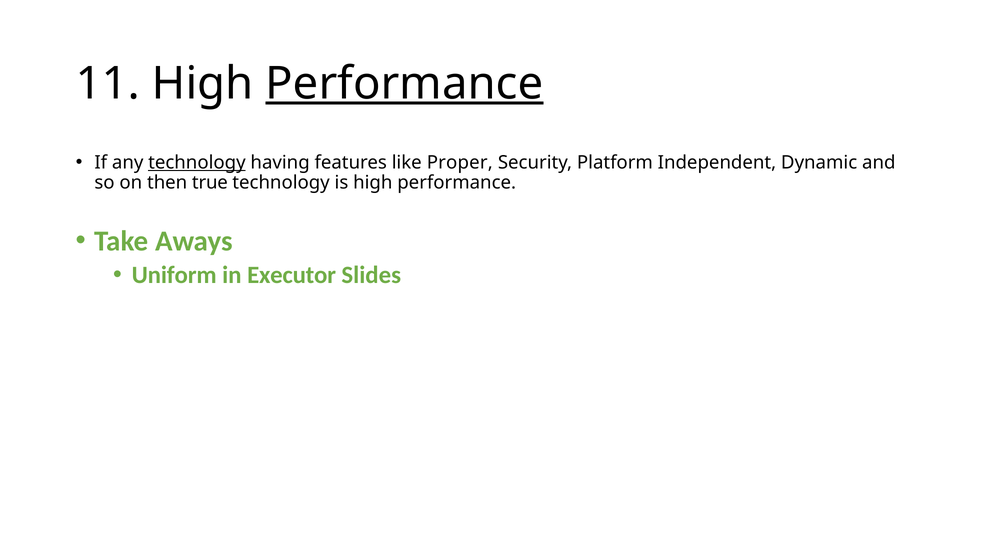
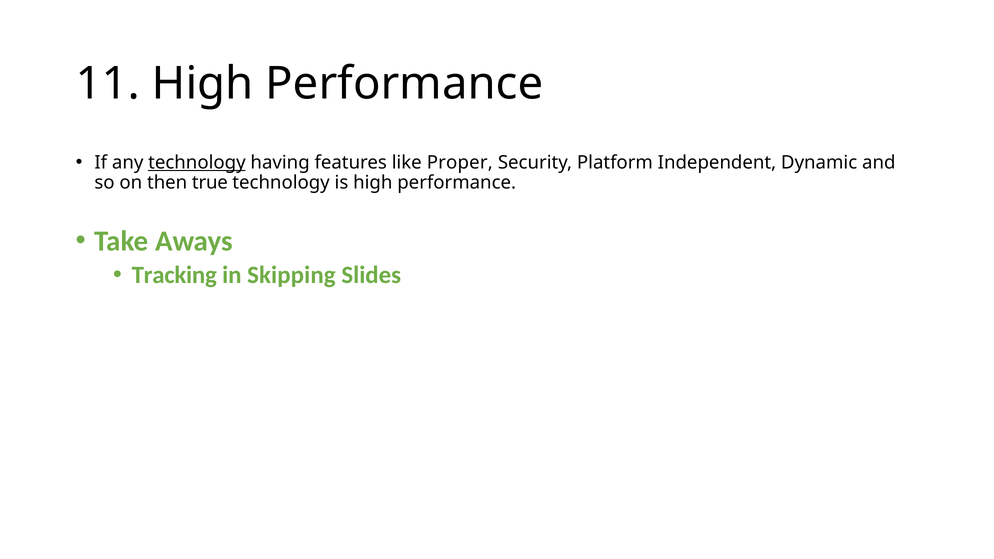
Performance underline: present -> none (404, 84)
Uniform: Uniform -> Tracking (174, 275)
Executor: Executor -> Skipping (291, 275)
